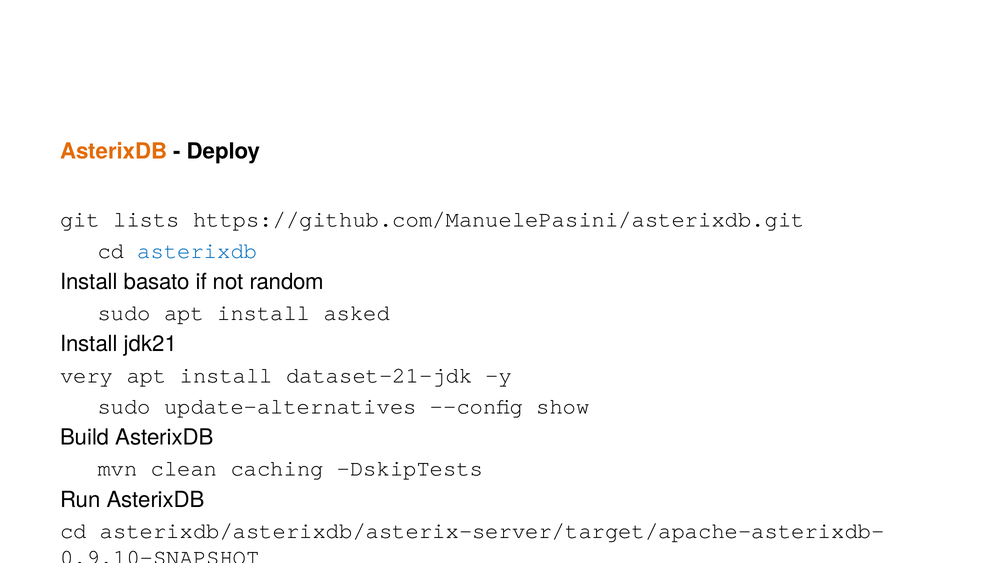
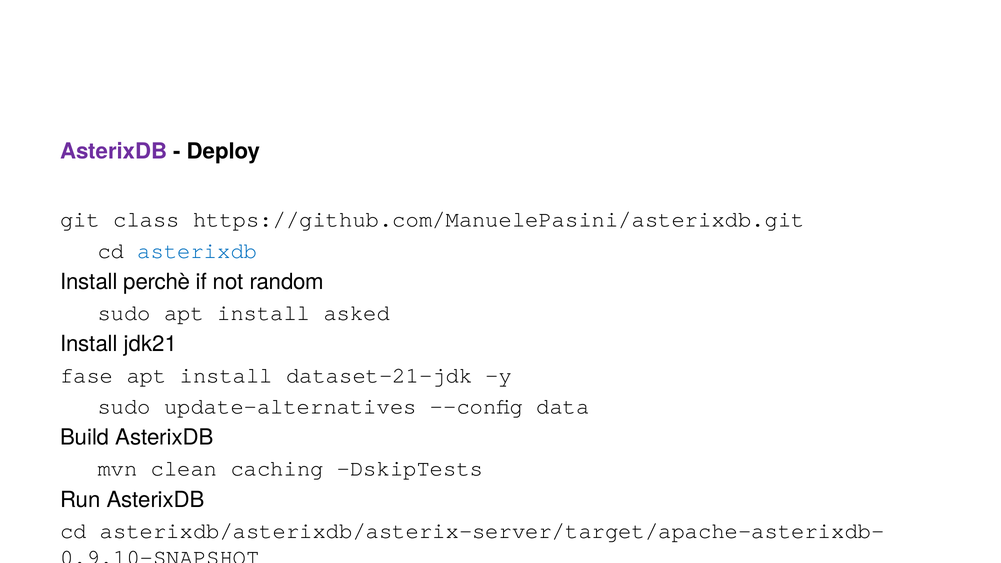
AsterixDB colour: orange -> purple (114, 151)
lists: lists -> class (146, 220)
basato: basato -> perchè (157, 282)
very: very -> fase (87, 375)
show: show -> data (563, 406)
